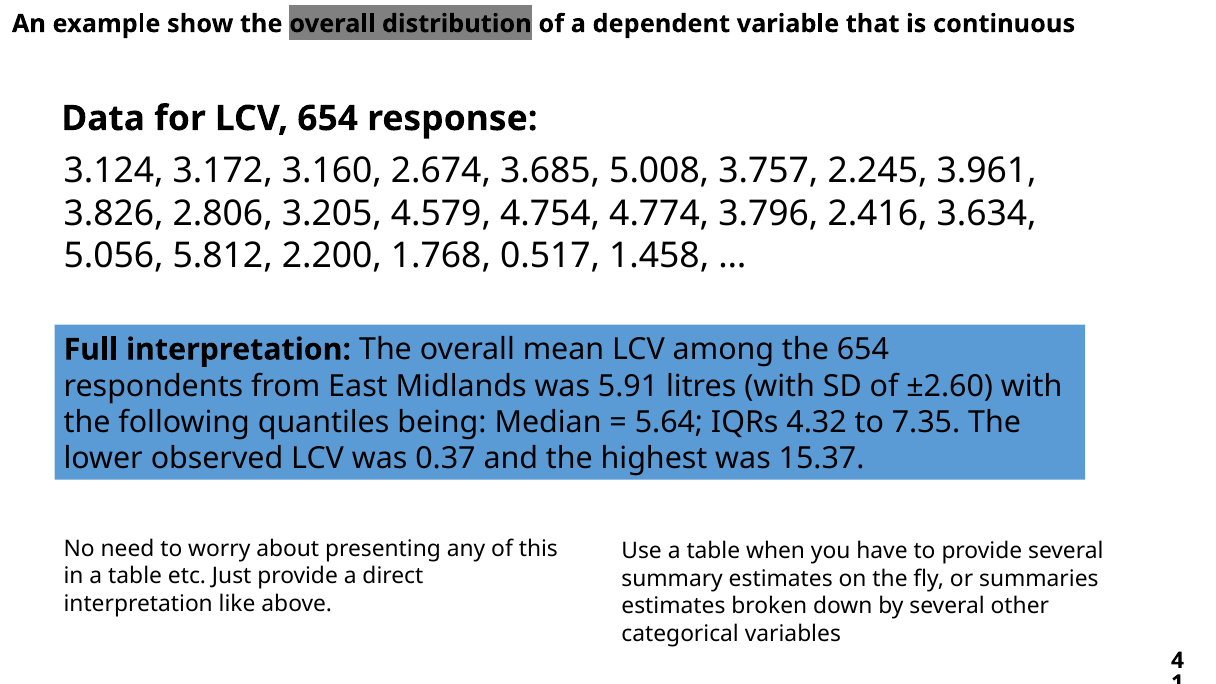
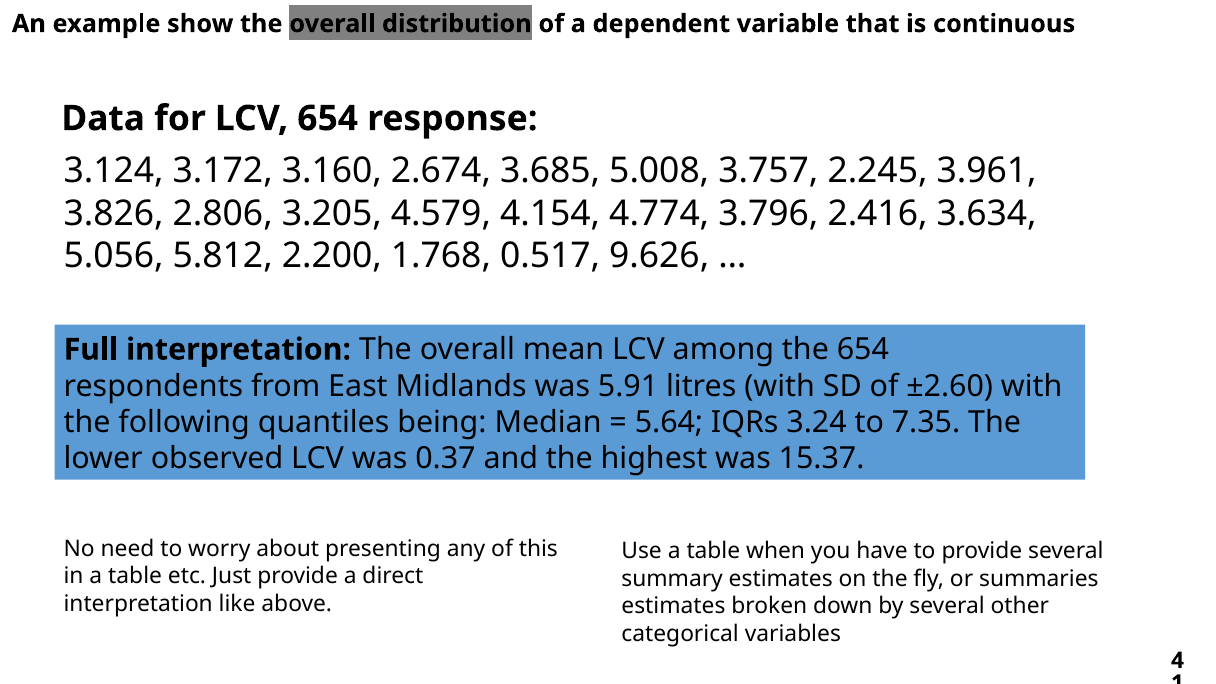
4.754: 4.754 -> 4.154 (550, 214)
1.458: 1.458 -> 9.626 (659, 256)
4.32: 4.32 -> 3.24 (817, 422)
